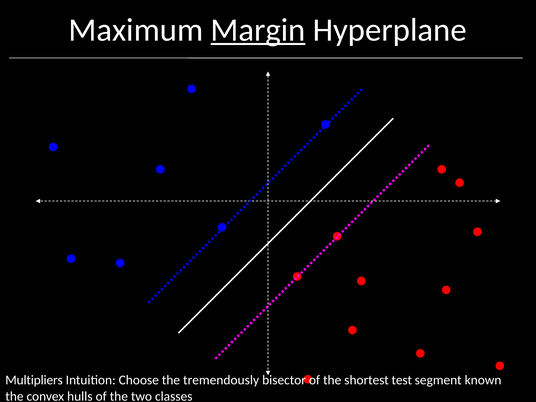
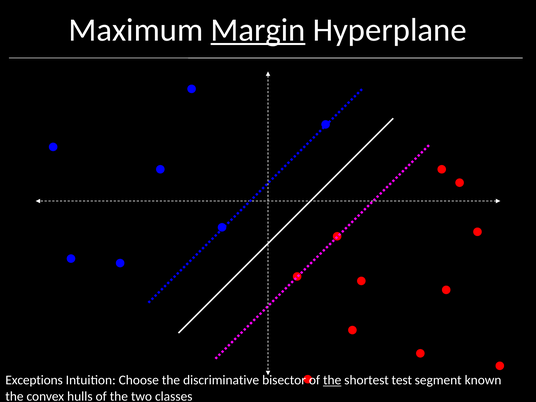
Multipliers: Multipliers -> Exceptions (34, 380)
tremendously: tremendously -> discriminative (221, 380)
the underline: none -> present (332, 380)
